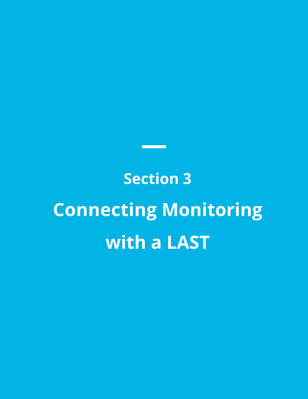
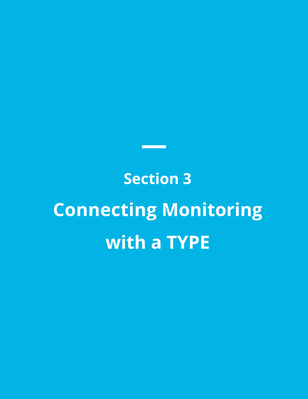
LAST: LAST -> TYPE (188, 242)
